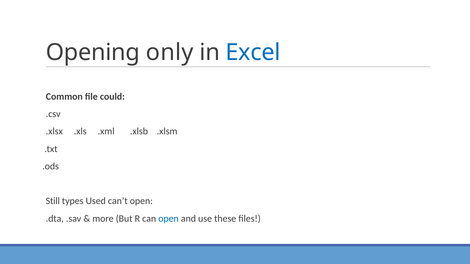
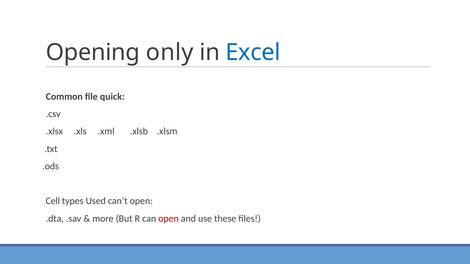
could: could -> quick (112, 97)
Still: Still -> Cell (53, 201)
open colour: blue -> red (169, 219)
